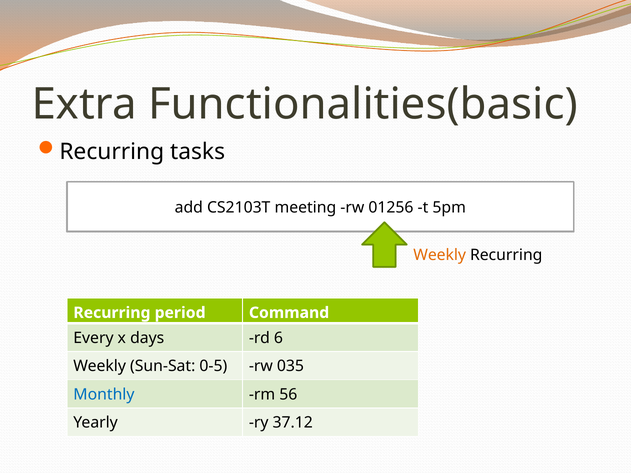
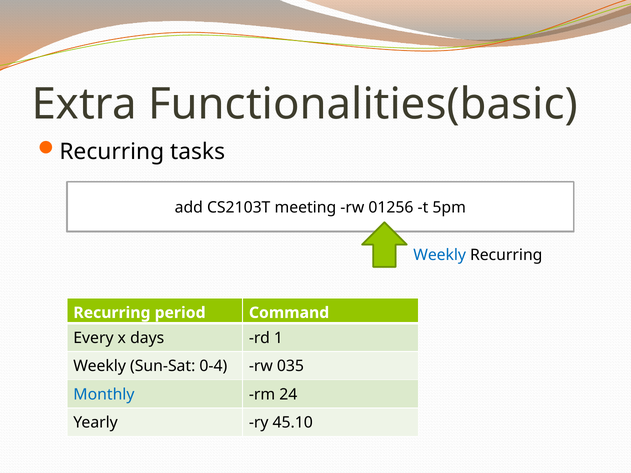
Weekly colour: orange -> blue (440, 255)
6: 6 -> 1 (278, 338)
0-5: 0-5 -> 0-4 (213, 366)
56: 56 -> 24 (288, 395)
37.12: 37.12 -> 45.10 (293, 423)
